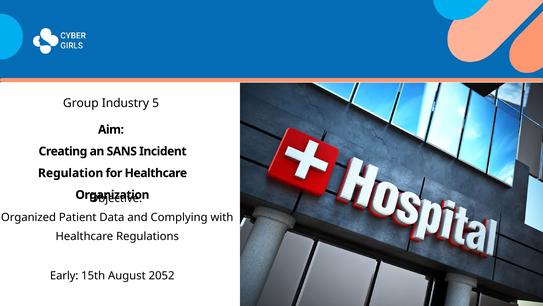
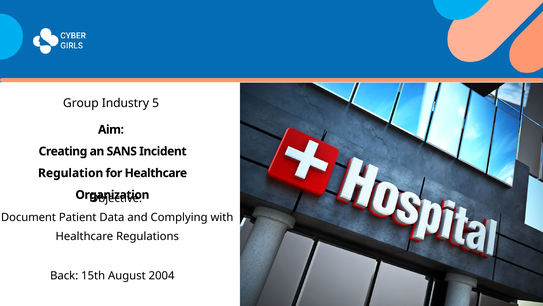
Organized: Organized -> Document (28, 217)
Early: Early -> Back (64, 275)
2052: 2052 -> 2004 (162, 275)
